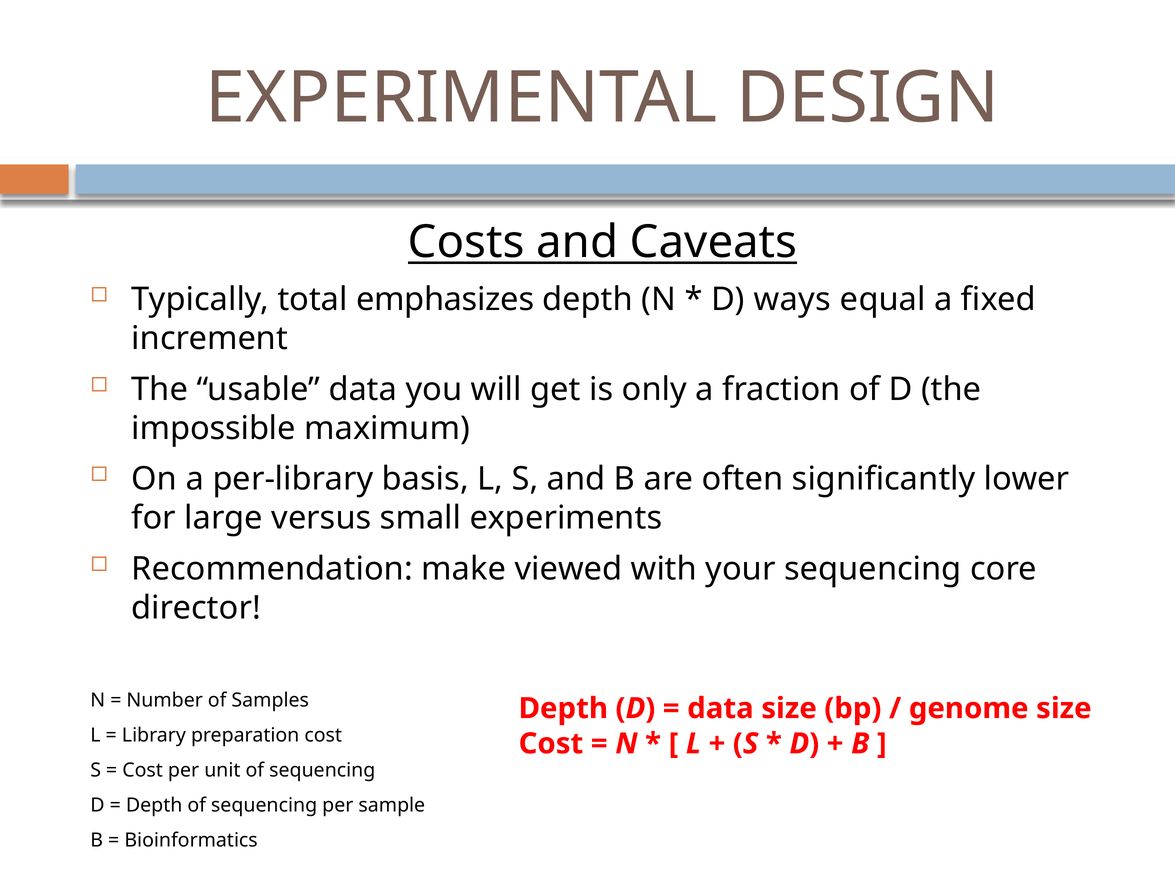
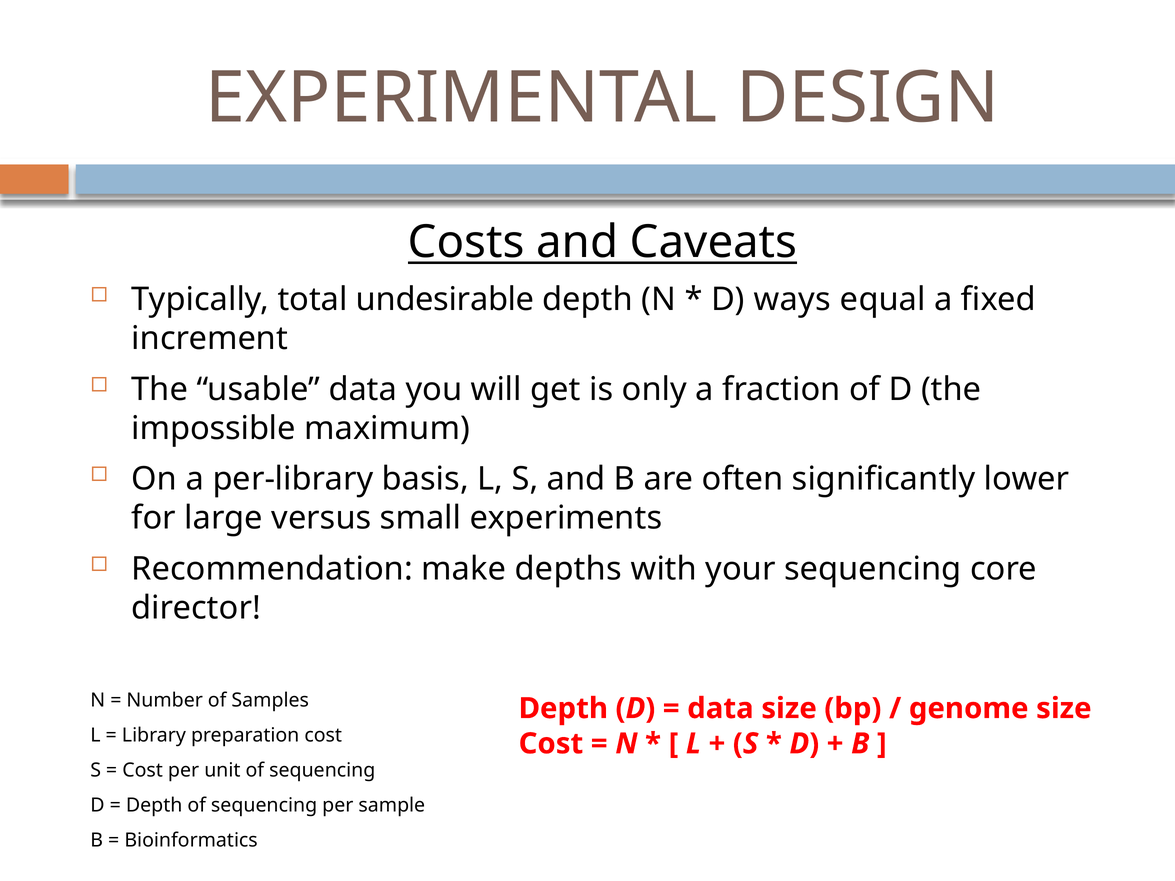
emphasizes: emphasizes -> undesirable (445, 300)
viewed: viewed -> depths (568, 569)
